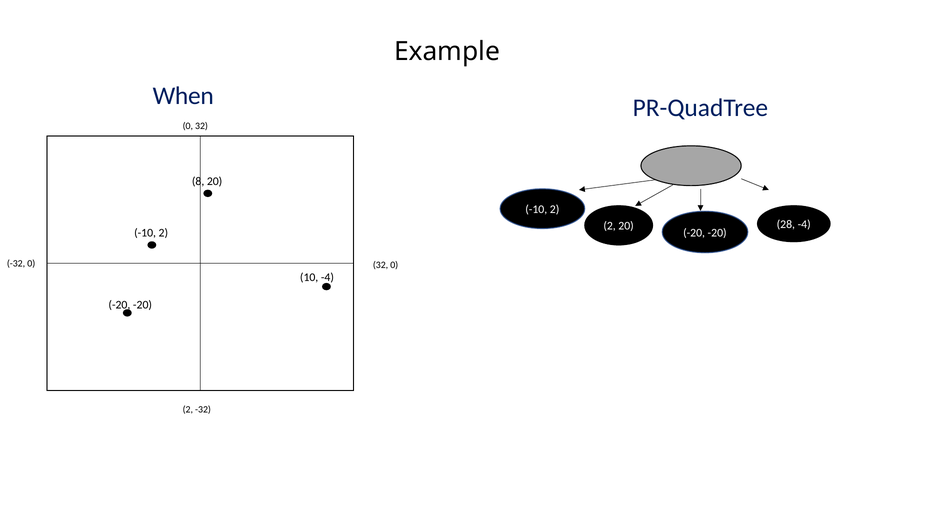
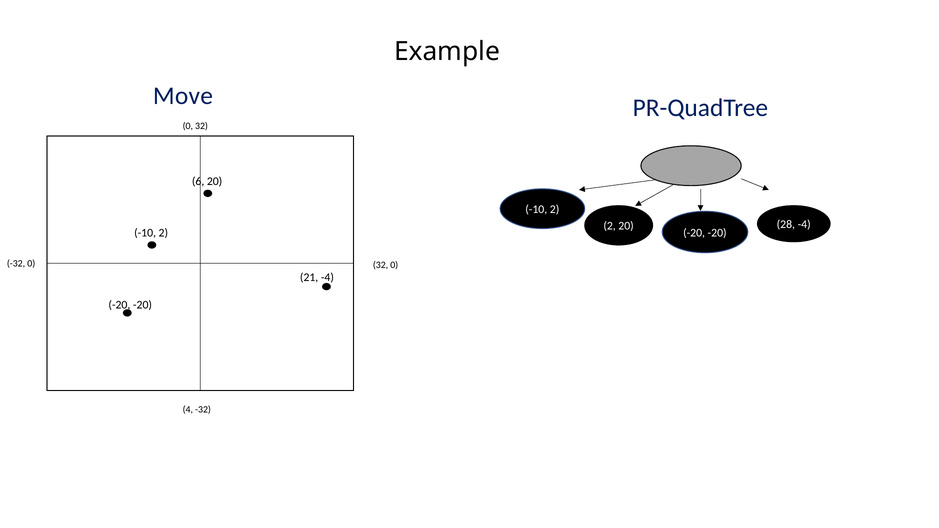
When: When -> Move (183, 96)
8: 8 -> 6 (198, 181)
10: 10 -> 21 (309, 277)
2: 2 -> 4 (188, 409)
